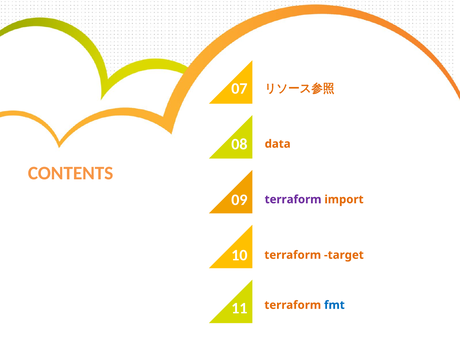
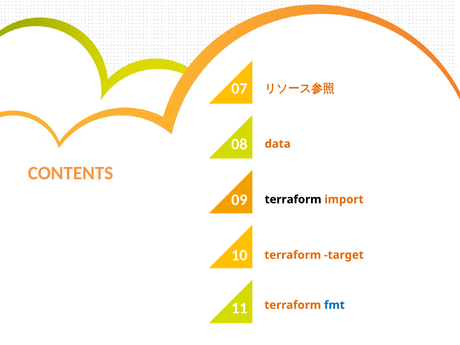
terraform colour: purple -> black (293, 199)
